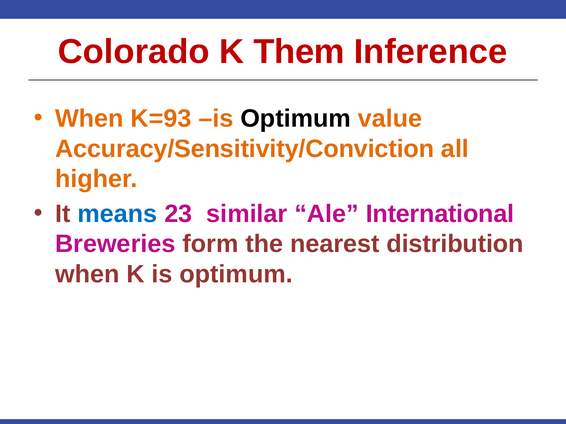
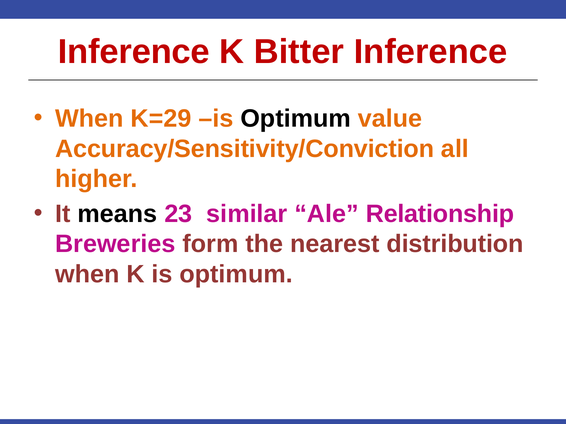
Colorado: Colorado -> Inference (134, 52)
Them: Them -> Bitter (299, 52)
K=93: K=93 -> K=29 (161, 119)
means colour: blue -> black (117, 214)
International: International -> Relationship (440, 214)
